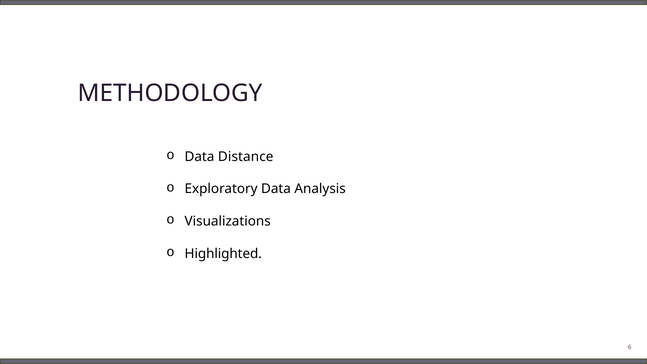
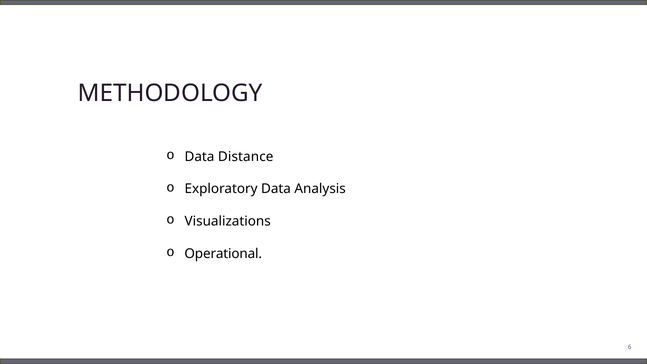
Highlighted: Highlighted -> Operational (223, 254)
